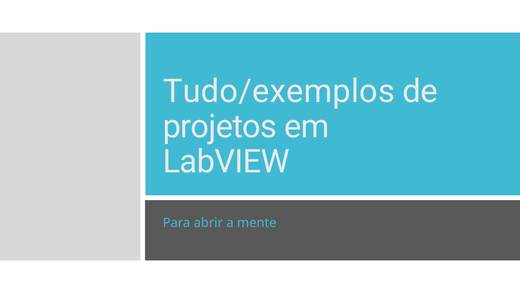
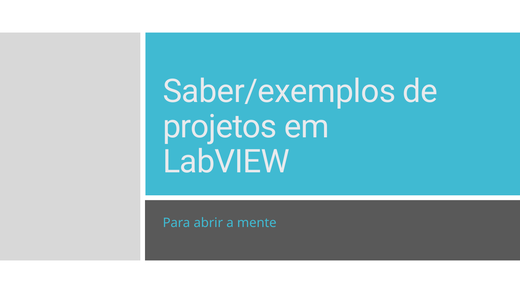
Tudo/exemplos: Tudo/exemplos -> Saber/exemplos (279, 91)
